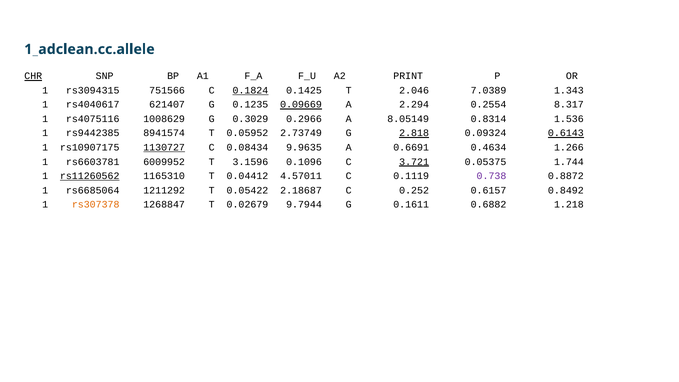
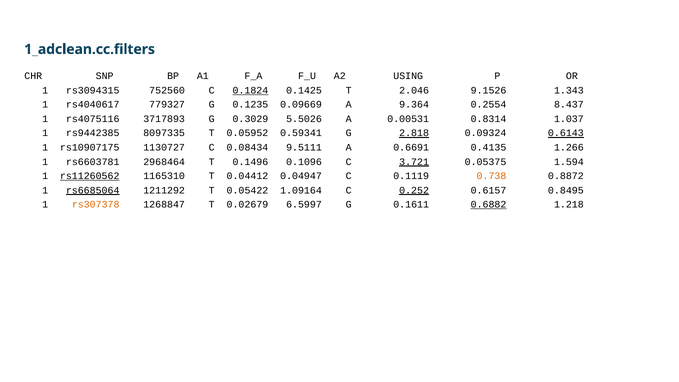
1_adclean.cc.allele: 1_adclean.cc.allele -> 1_adclean.cc.filters (90, 49)
CHR underline: present -> none (33, 76)
PRINT: PRINT -> USING (408, 76)
751566: 751566 -> 752560 (167, 90)
7.0389: 7.0389 -> 9.1526 (489, 90)
621407: 621407 -> 779327 (167, 105)
0.09669 underline: present -> none (301, 105)
2.294: 2.294 -> 9.364 (414, 105)
8.317: 8.317 -> 8.437 (569, 105)
1008629: 1008629 -> 3717893 (164, 119)
0.2966: 0.2966 -> 5.5026 (304, 119)
8.05149: 8.05149 -> 0.00531 (408, 119)
1.536: 1.536 -> 1.037 (569, 119)
8941574: 8941574 -> 8097335 (164, 133)
2.73749: 2.73749 -> 0.59341 (301, 133)
1130727 underline: present -> none (164, 147)
9.9635: 9.9635 -> 9.5111 (304, 147)
0.4634: 0.4634 -> 0.4135 (489, 147)
6009952: 6009952 -> 2968464 (164, 162)
3.1596: 3.1596 -> 0.1496 (250, 162)
1.744: 1.744 -> 1.594 (569, 162)
4.57011: 4.57011 -> 0.04947 (301, 176)
0.738 colour: purple -> orange (491, 176)
rs6685064 underline: none -> present (93, 190)
2.18687: 2.18687 -> 1.09164 (301, 190)
0.252 underline: none -> present (414, 190)
0.8492: 0.8492 -> 0.8495 (566, 190)
9.7944: 9.7944 -> 6.5997 (304, 204)
0.6882 underline: none -> present (489, 204)
